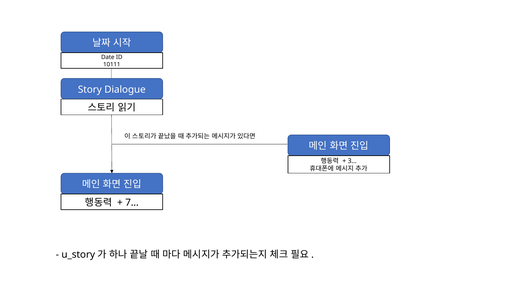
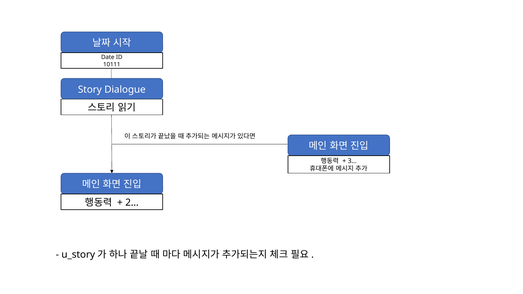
7…: 7… -> 2… (132, 203)
